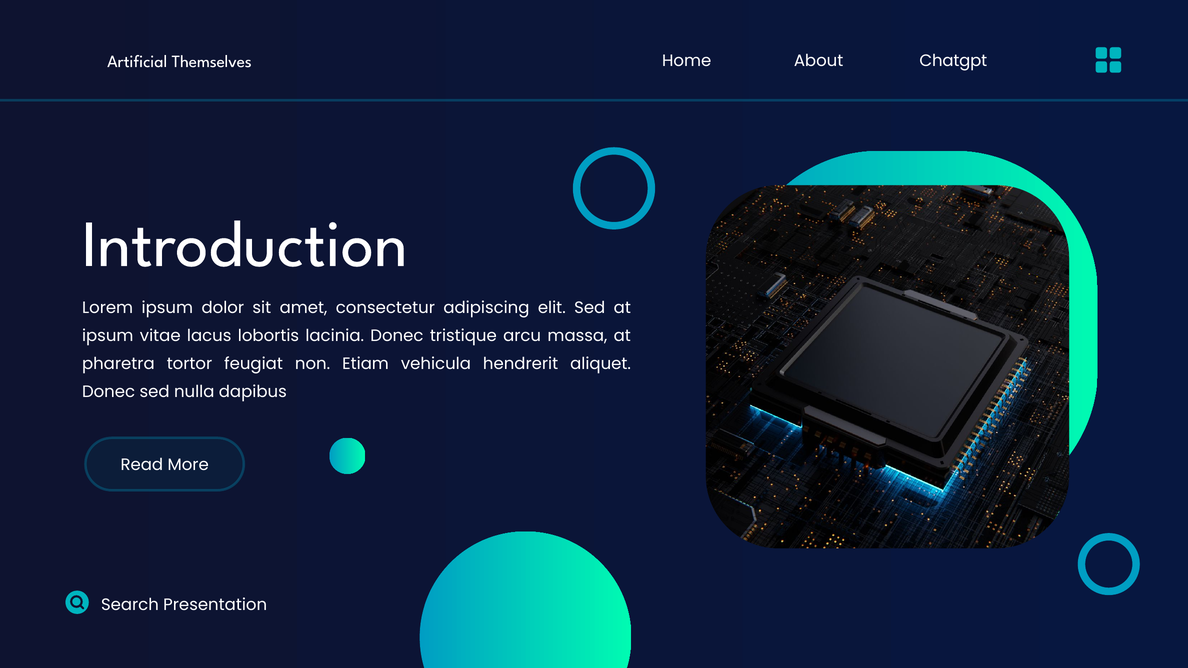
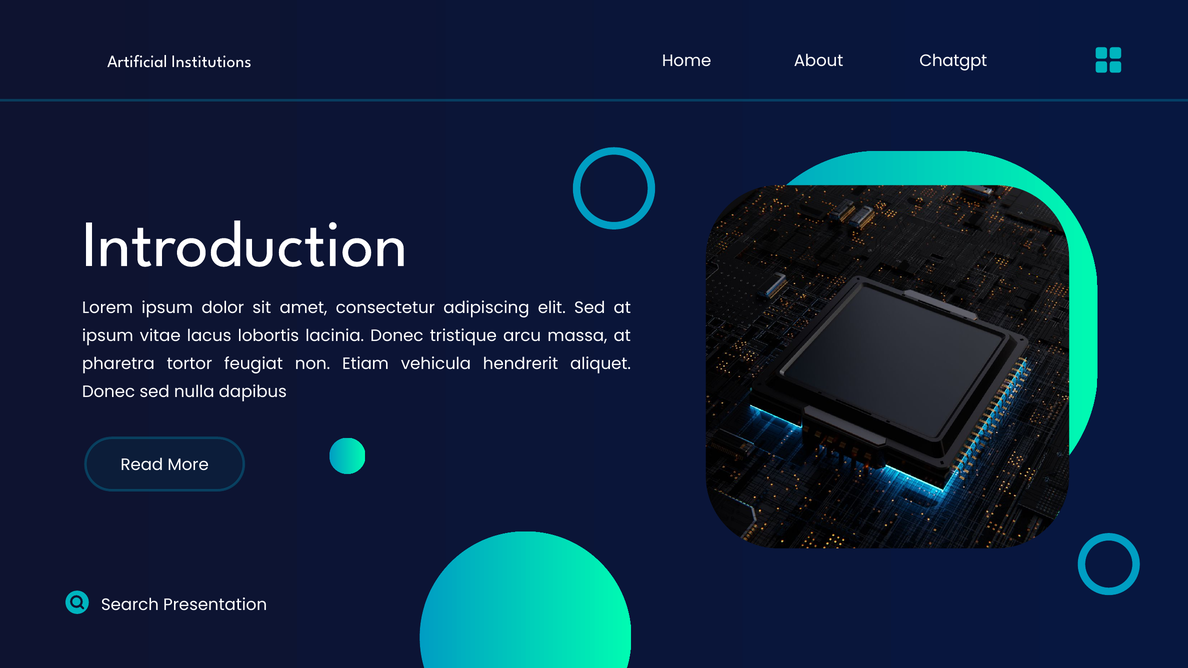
Themselves: Themselves -> Institutions (211, 61)
